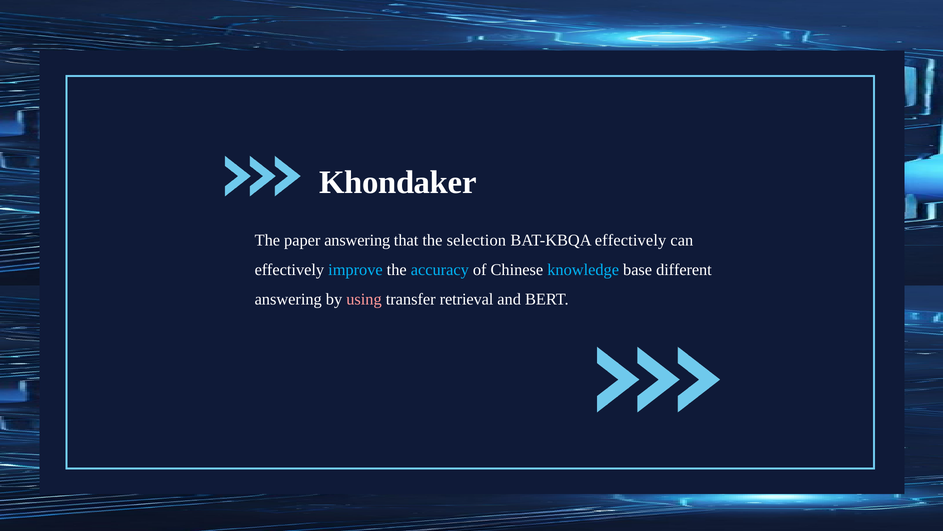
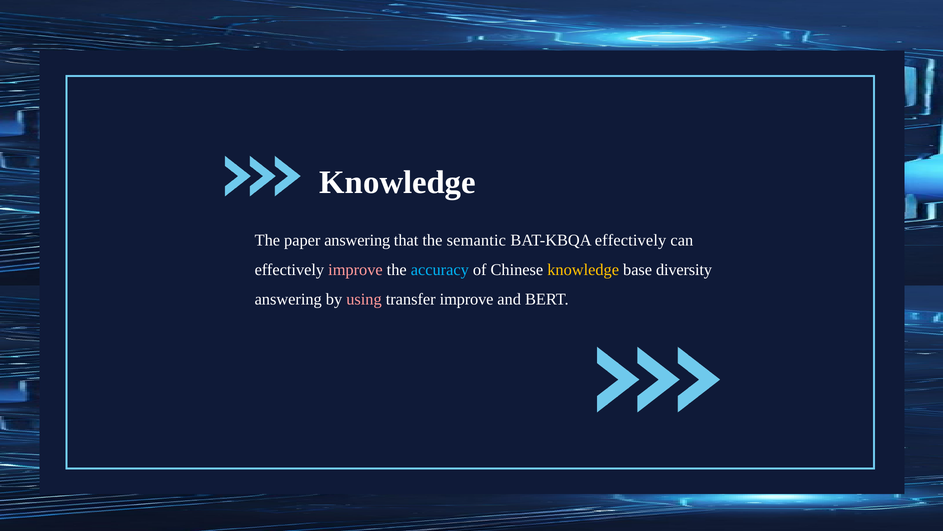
Khondaker: Khondaker -> Knowledge (398, 182)
selection: selection -> semantic (476, 240)
improve colour: light blue -> pink (355, 270)
knowledge colour: light blue -> yellow (583, 270)
different: different -> diversity (684, 270)
transfer retrieval: retrieval -> improve (467, 299)
